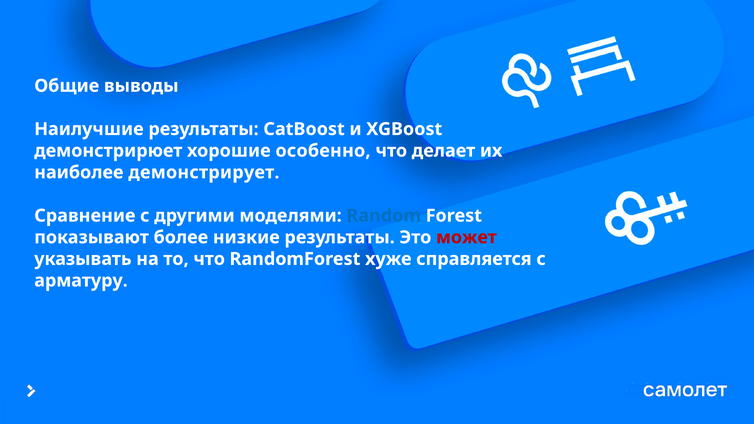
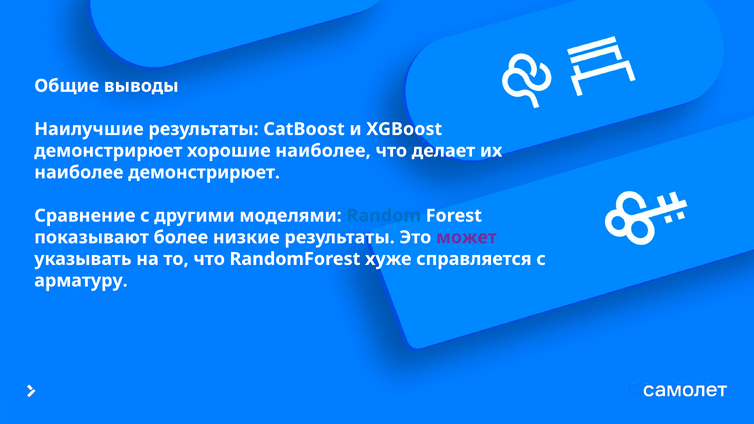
хорошие особенно: особенно -> наиболее (323, 151)
наиболее демонстрирует: демонстрирует -> демонстрирюет (204, 172)
может colour: red -> purple (466, 237)
